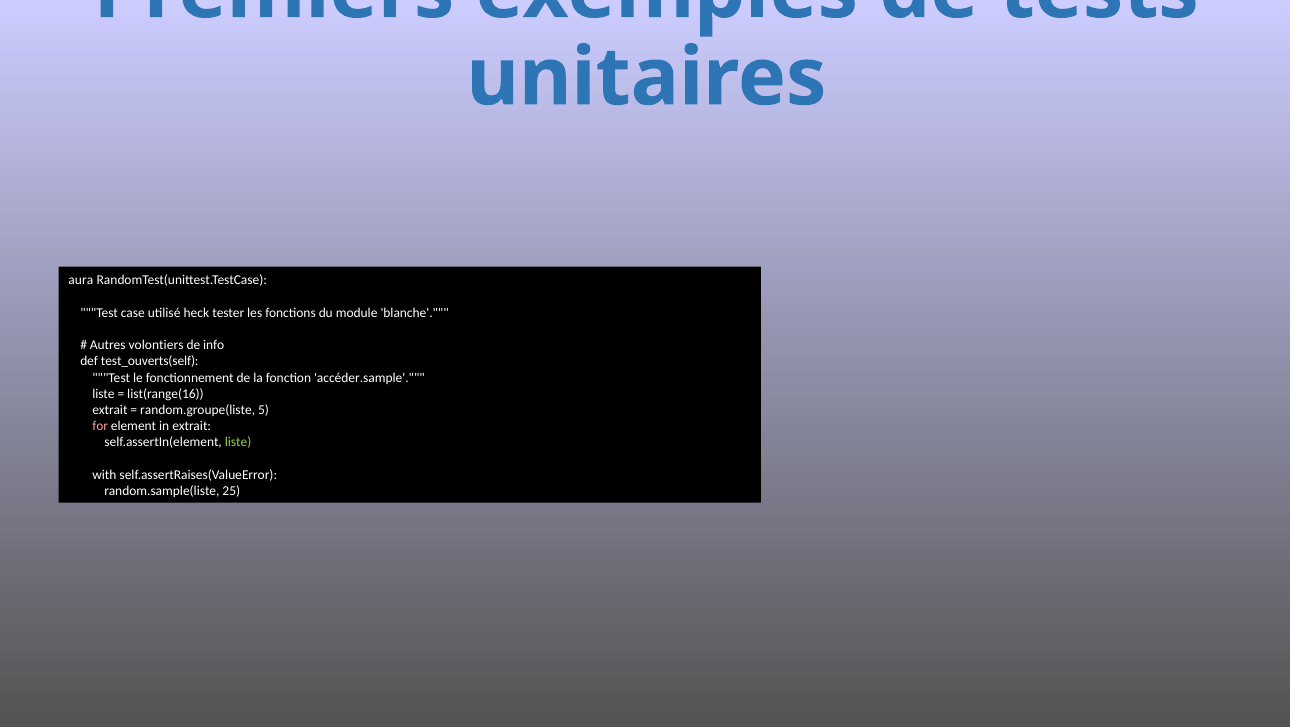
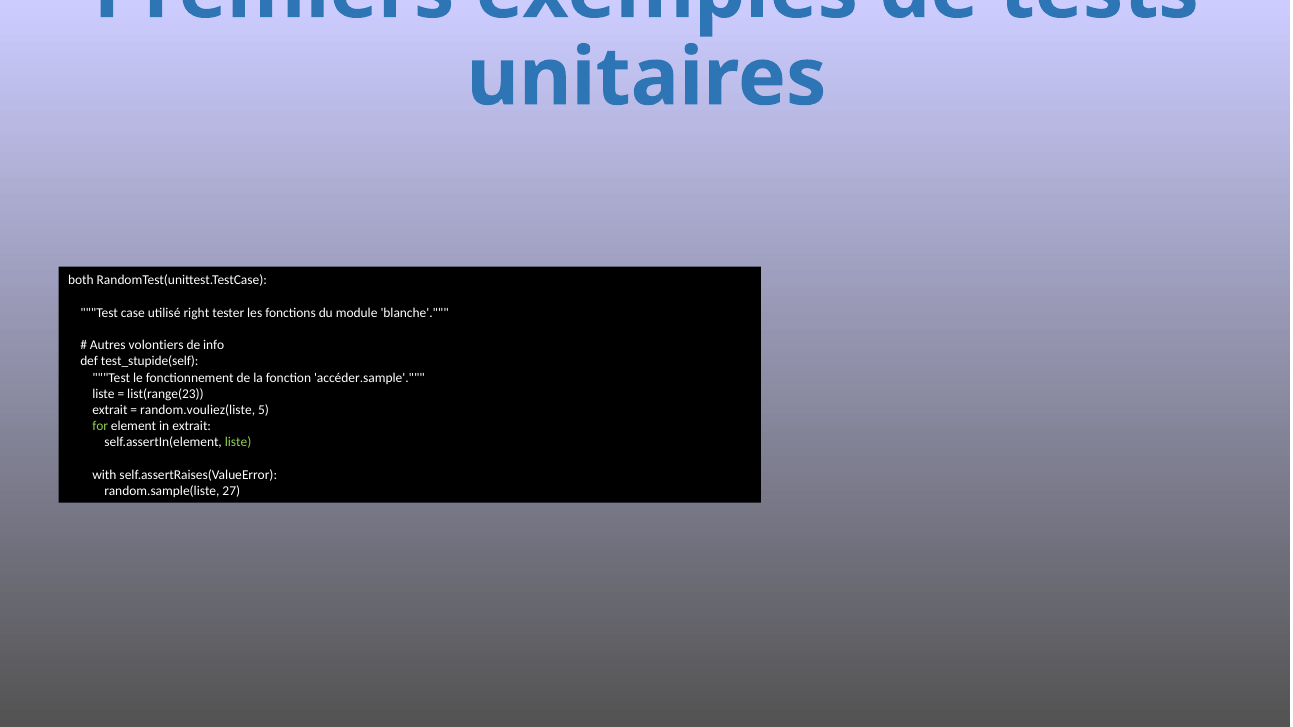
aura: aura -> both (81, 281)
heck: heck -> right (196, 313)
test_ouverts(self: test_ouverts(self -> test_stupide(self (150, 362)
list(range(16: list(range(16 -> list(range(23 (166, 394)
random.groupe(liste: random.groupe(liste -> random.vouliez(liste (198, 410)
for colour: pink -> light green (100, 426)
25: 25 -> 27 (231, 491)
